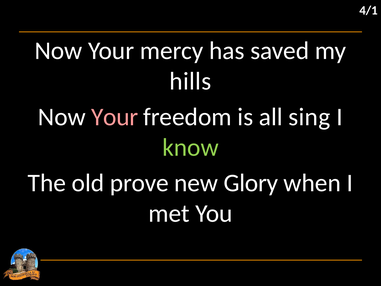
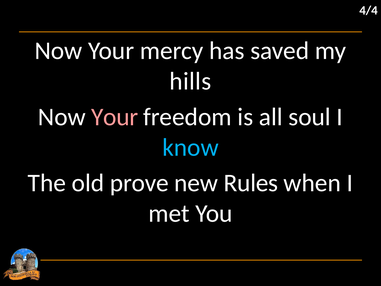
4/1: 4/1 -> 4/4 (368, 10)
sing: sing -> soul (310, 117)
know colour: light green -> light blue (190, 147)
Glory: Glory -> Rules (251, 183)
